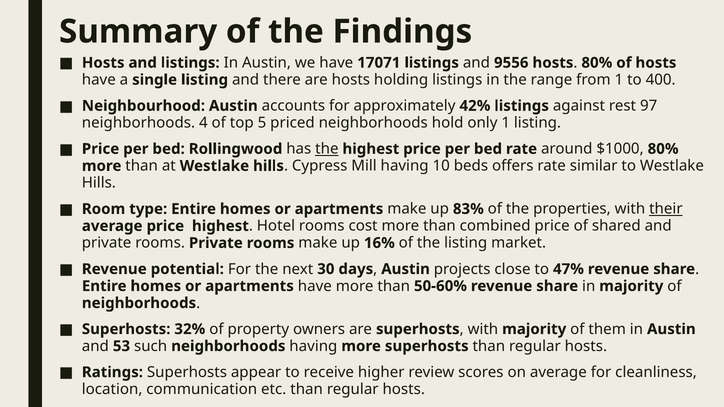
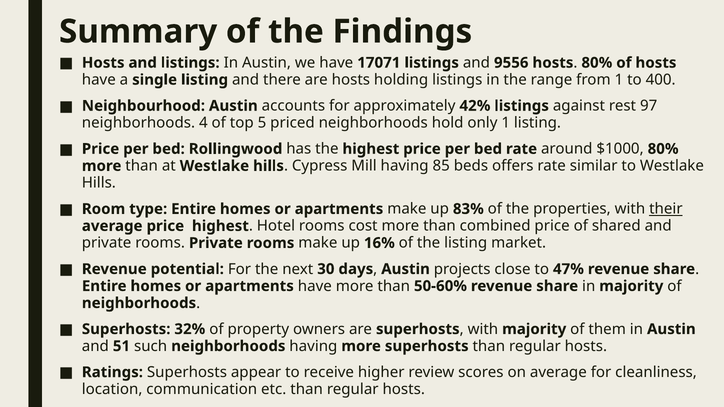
the underline: present -> none (327, 149)
10: 10 -> 85 (441, 166)
53: 53 -> 51 (121, 346)
